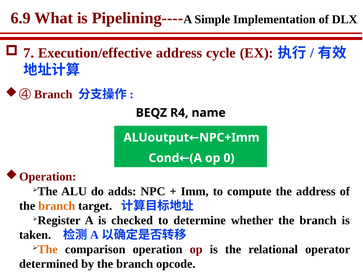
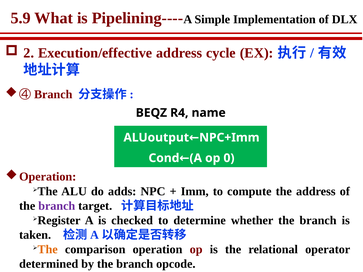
6.9: 6.9 -> 5.9 (21, 18)
7: 7 -> 2 (29, 53)
branch colour: orange -> purple (57, 206)
